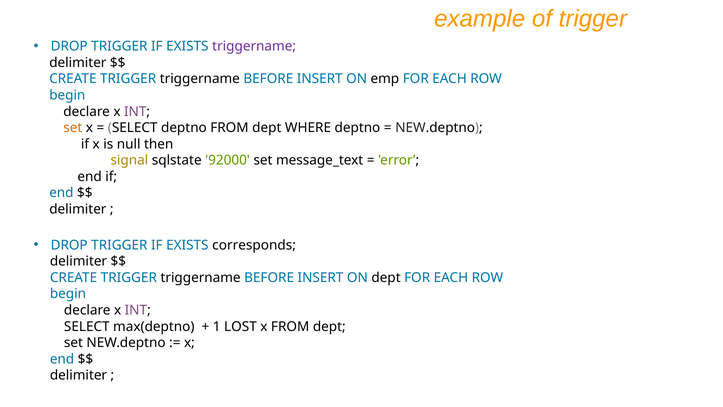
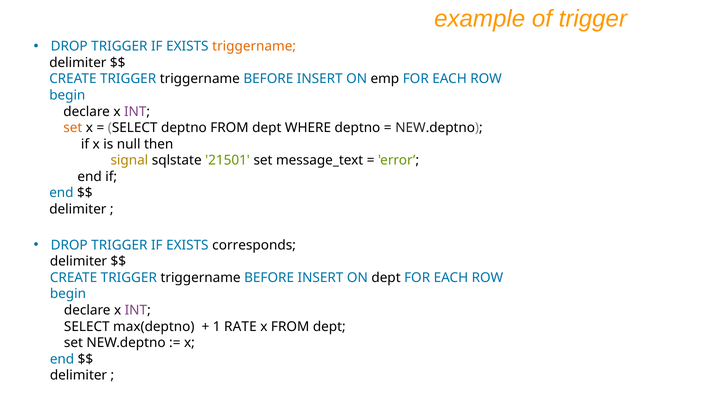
triggername colour: purple -> orange (254, 46)
92000: 92000 -> 21501 (228, 160)
LOST: LOST -> RATE (240, 326)
